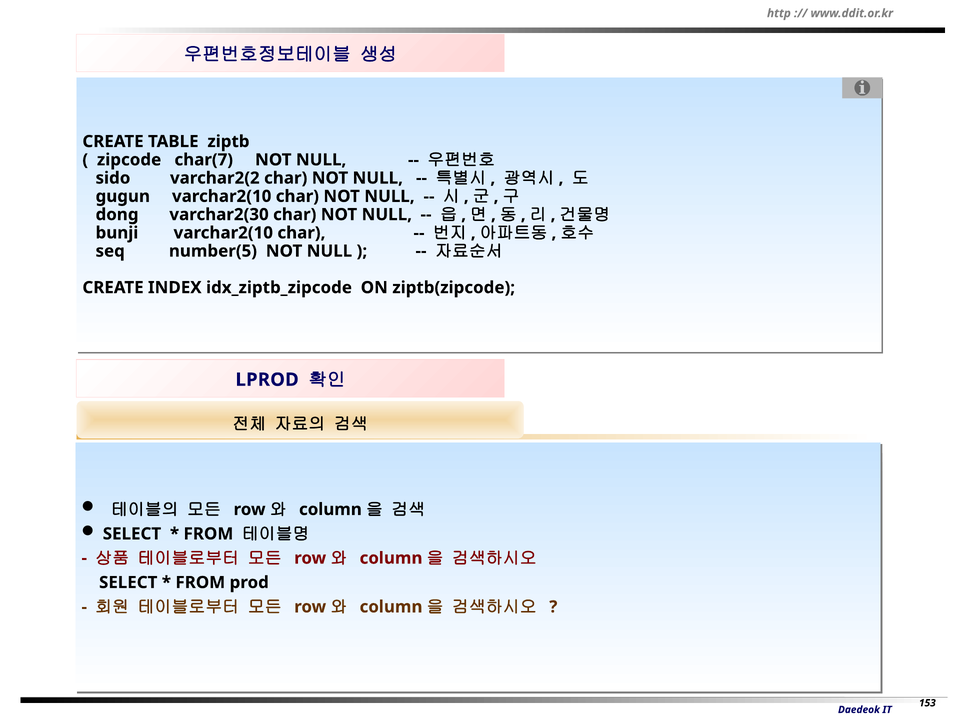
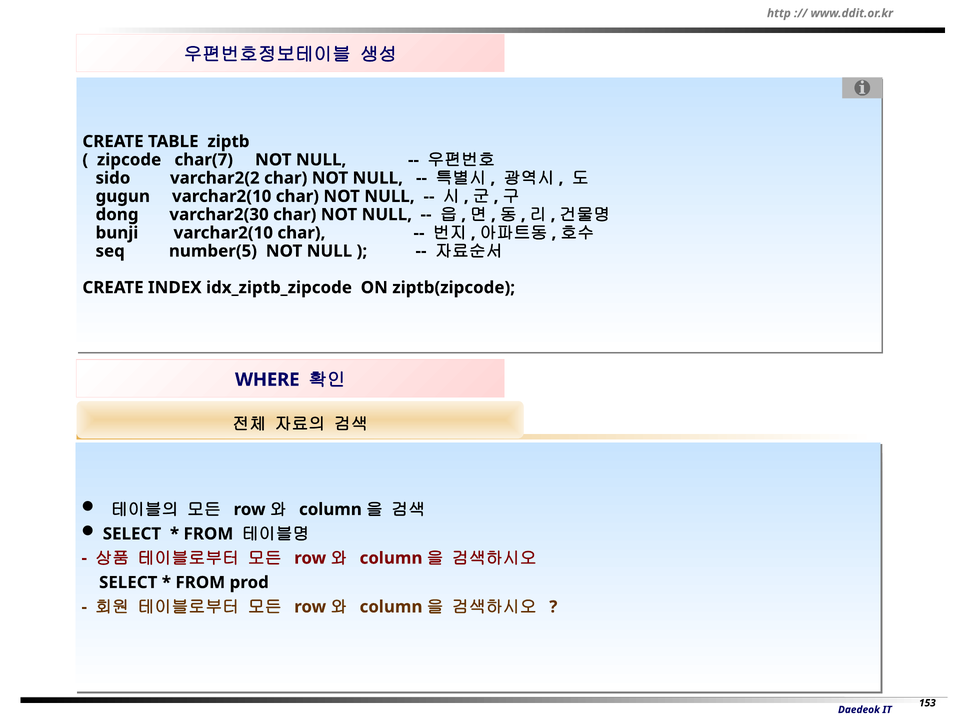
LPROD: LPROD -> WHERE (267, 380)
